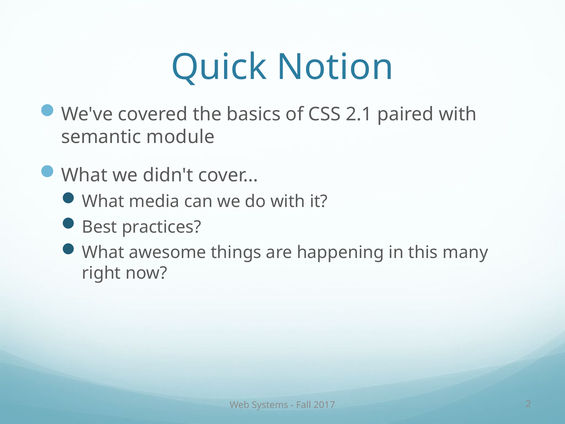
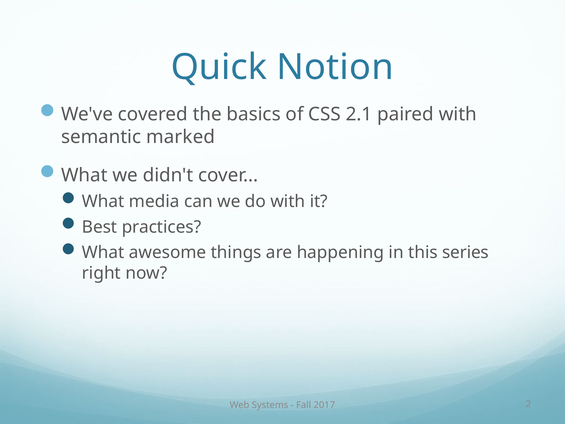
module: module -> marked (181, 137)
many: many -> series (465, 252)
